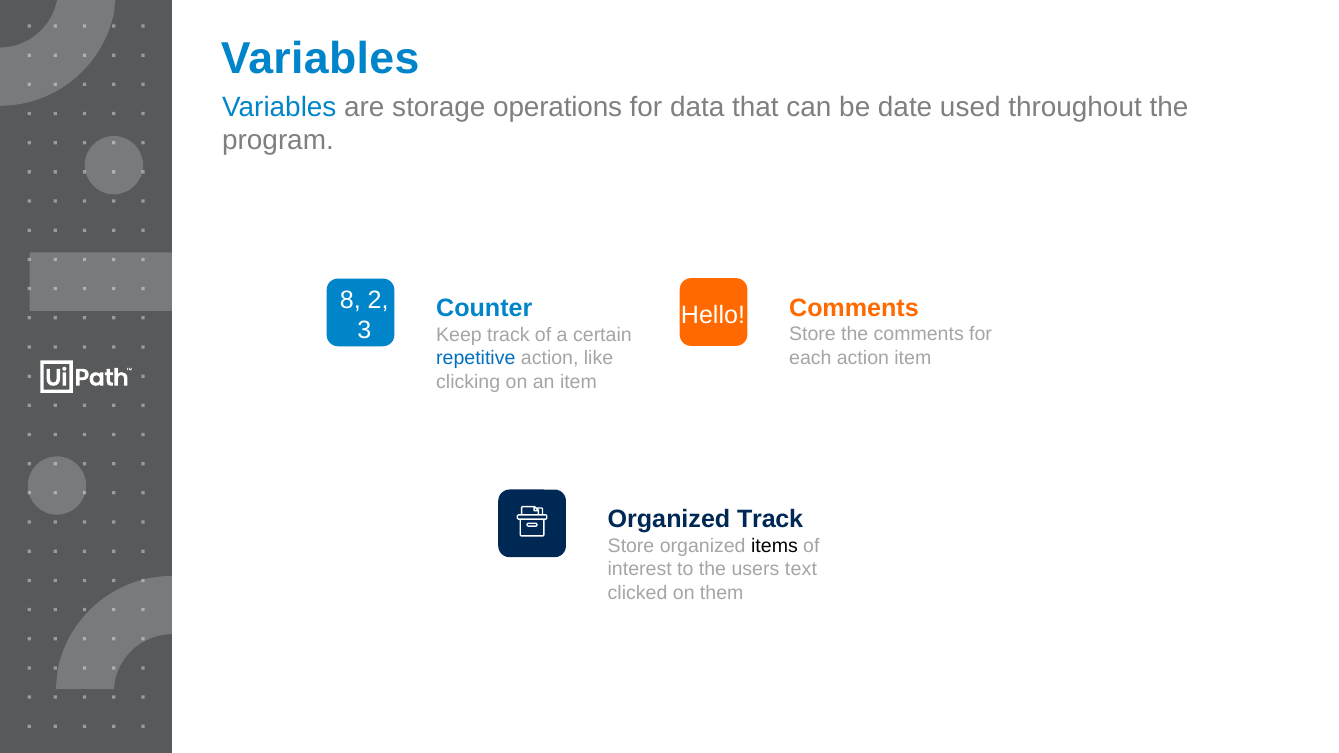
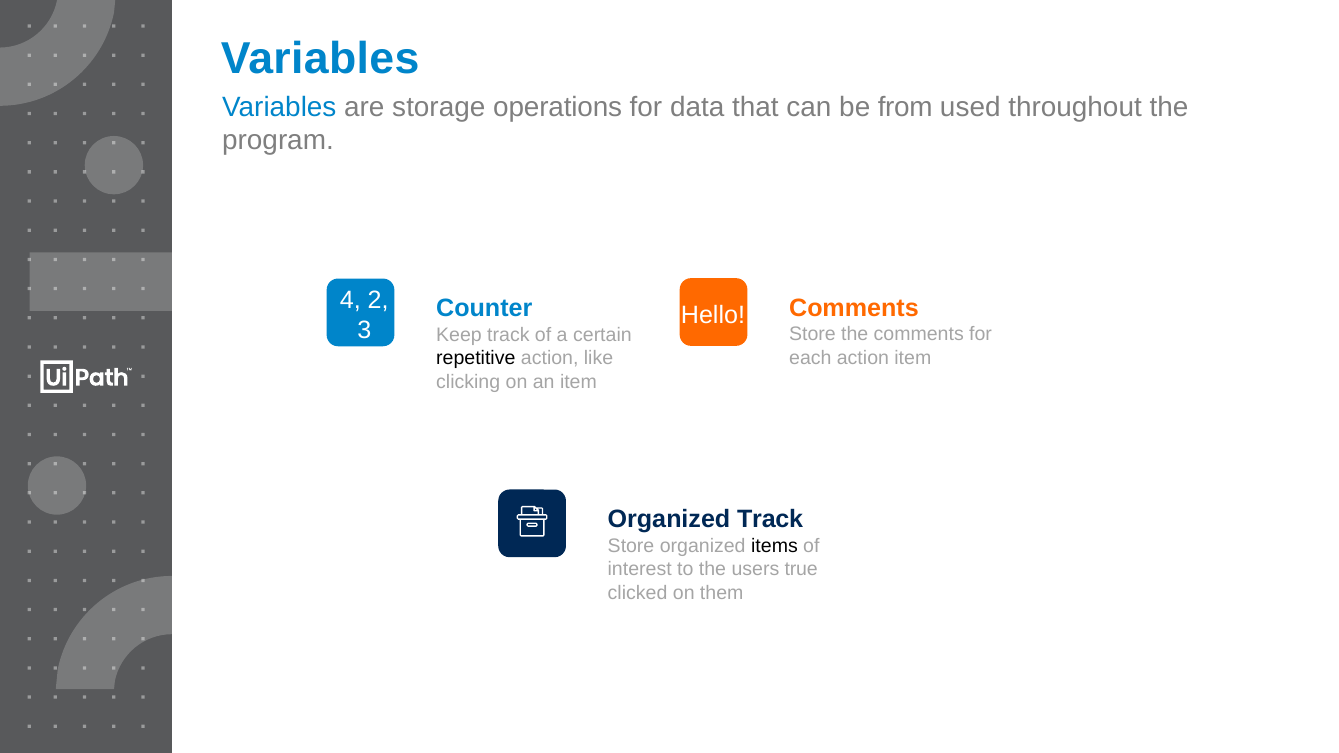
date: date -> from (905, 107)
8: 8 -> 4 (350, 300)
repetitive colour: blue -> black (476, 358)
text: text -> true (801, 569)
